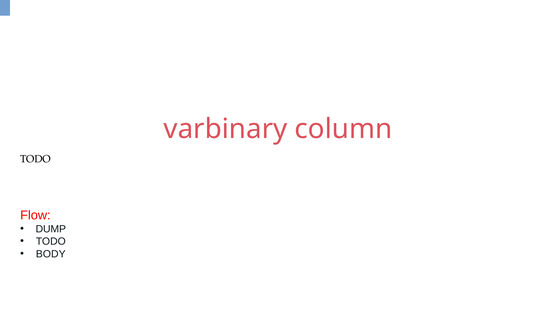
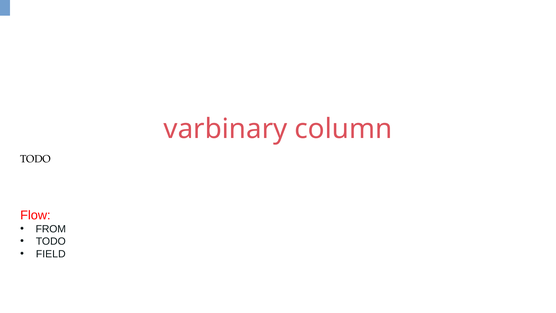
DUMP: DUMP -> FROM (51, 229)
BODY: BODY -> FIELD (51, 254)
